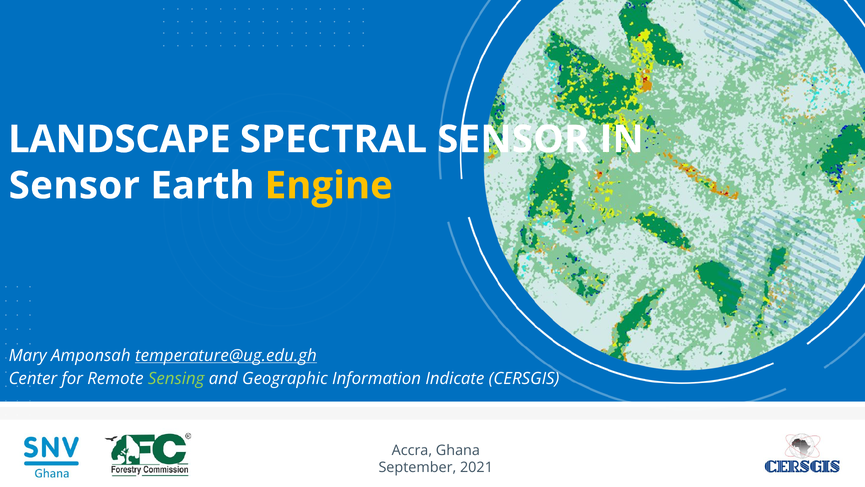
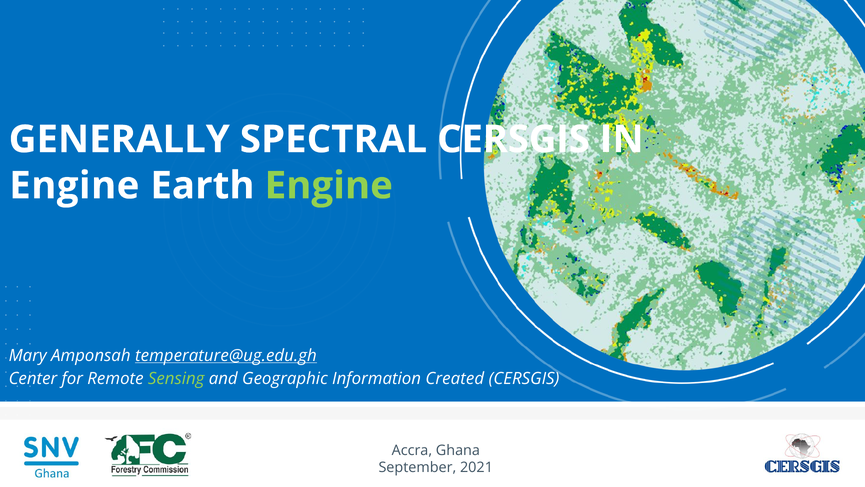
LANDSCAPE: LANDSCAPE -> GENERALLY (119, 139)
SPECTRAL SENSOR: SENSOR -> CERSGIS (514, 139)
Sensor: Sensor -> Engine (74, 186)
Engine colour: yellow -> light green (329, 186)
Indicate: Indicate -> Created (455, 379)
